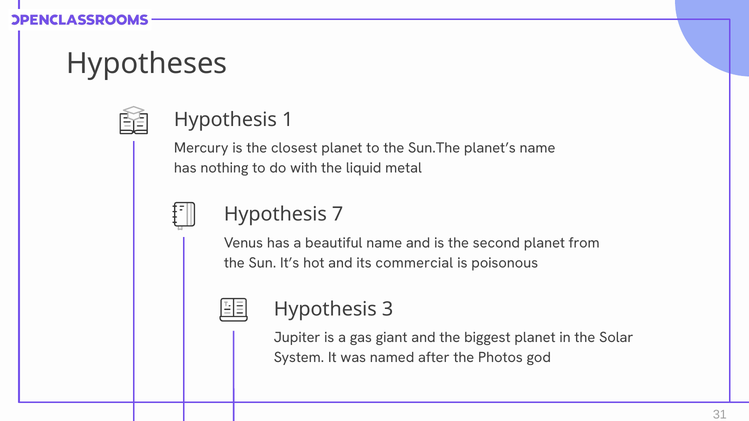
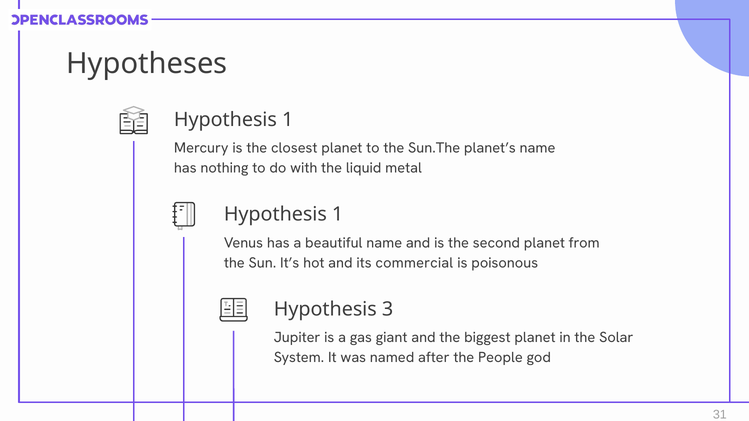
7: 7 -> 1 (338, 215)
Photos: Photos -> People (500, 358)
